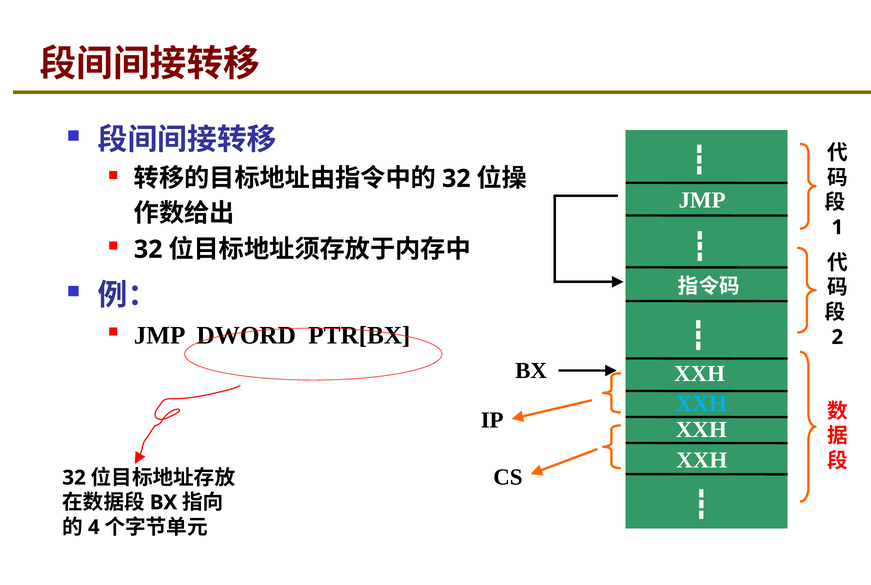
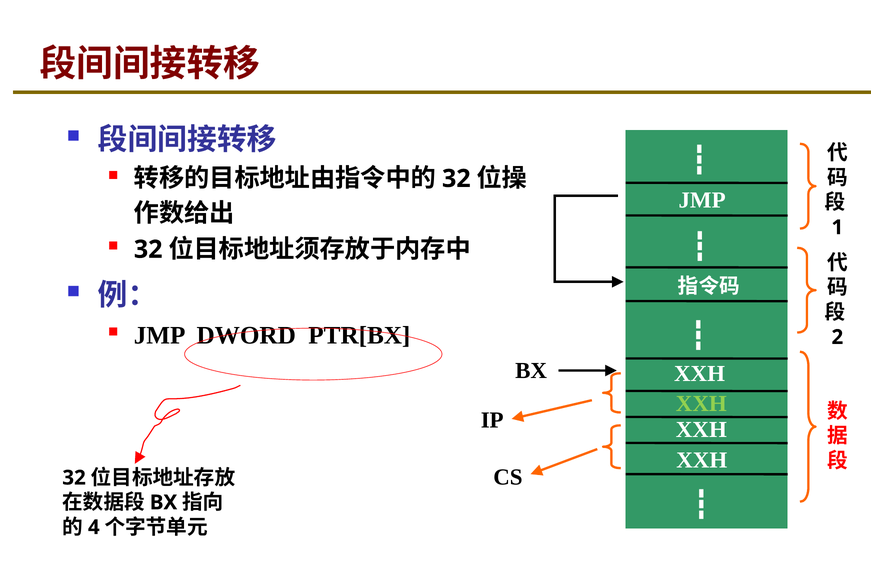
XXH colour: light blue -> light green (701, 404)
